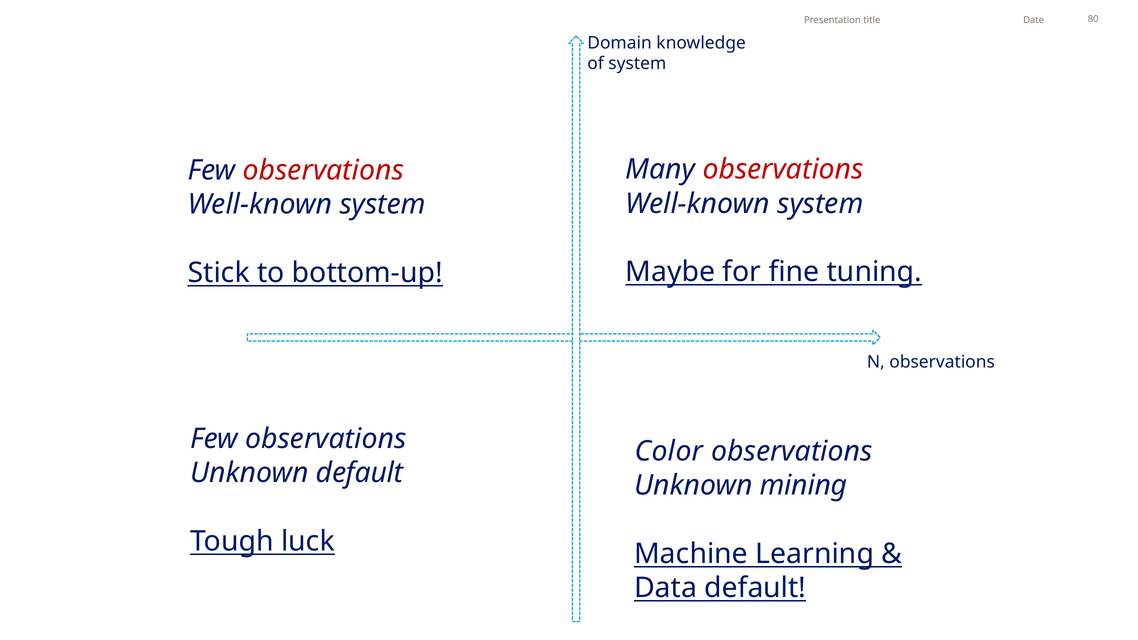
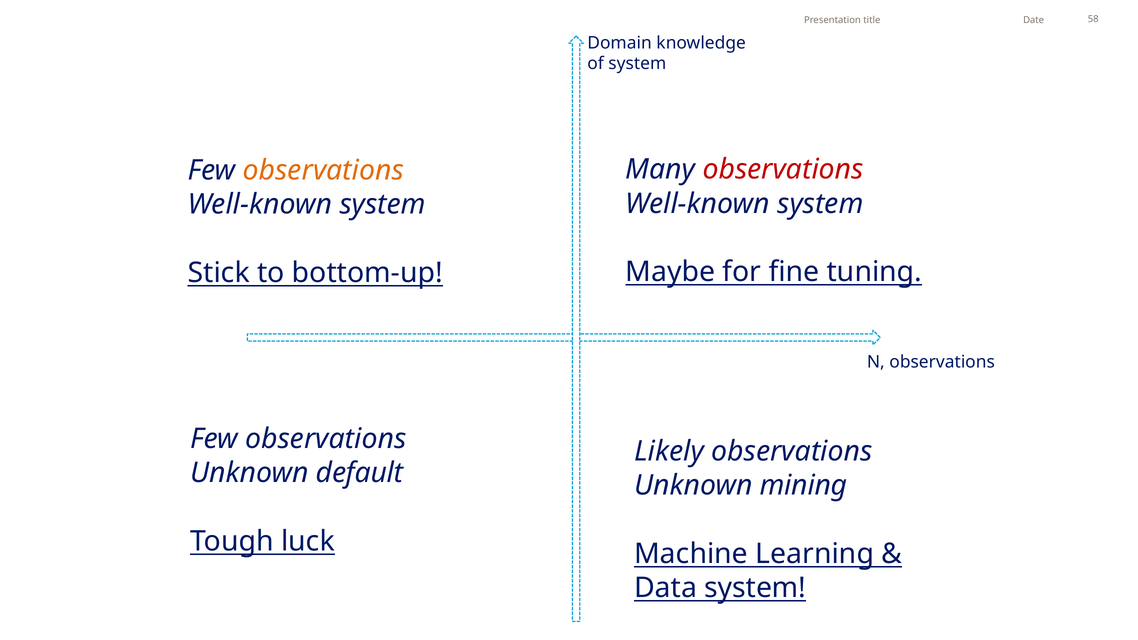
80: 80 -> 58 (1093, 19)
observations colour: red -> orange (323, 170)
Color: Color -> Likely (669, 451)
Data default: default -> system (755, 588)
